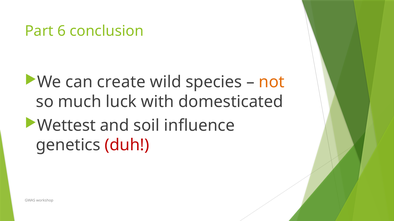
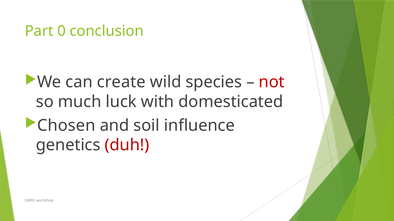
6: 6 -> 0 (62, 31)
not colour: orange -> red (272, 82)
Wettest: Wettest -> Chosen (66, 126)
